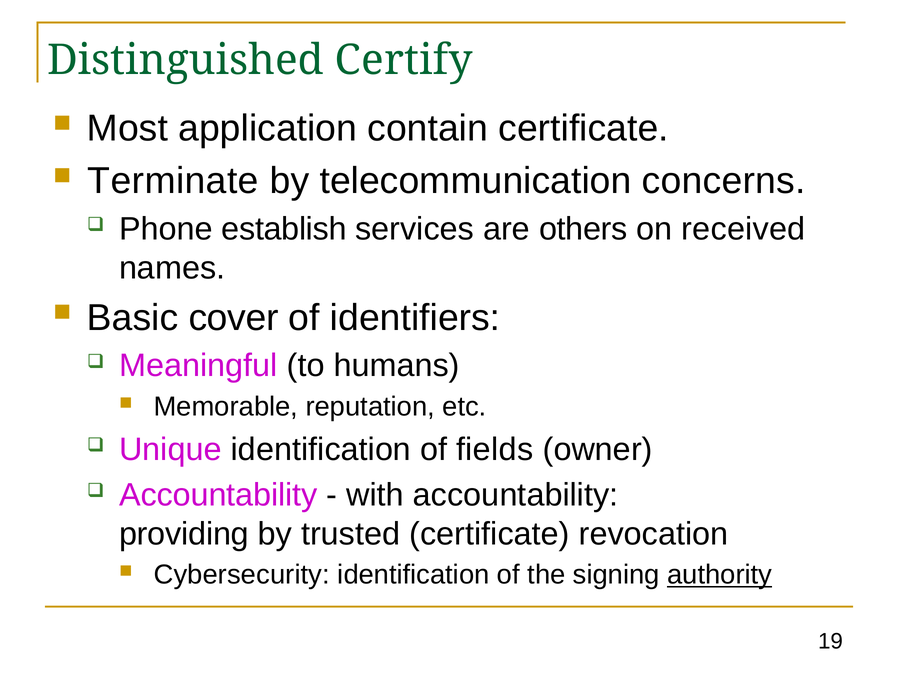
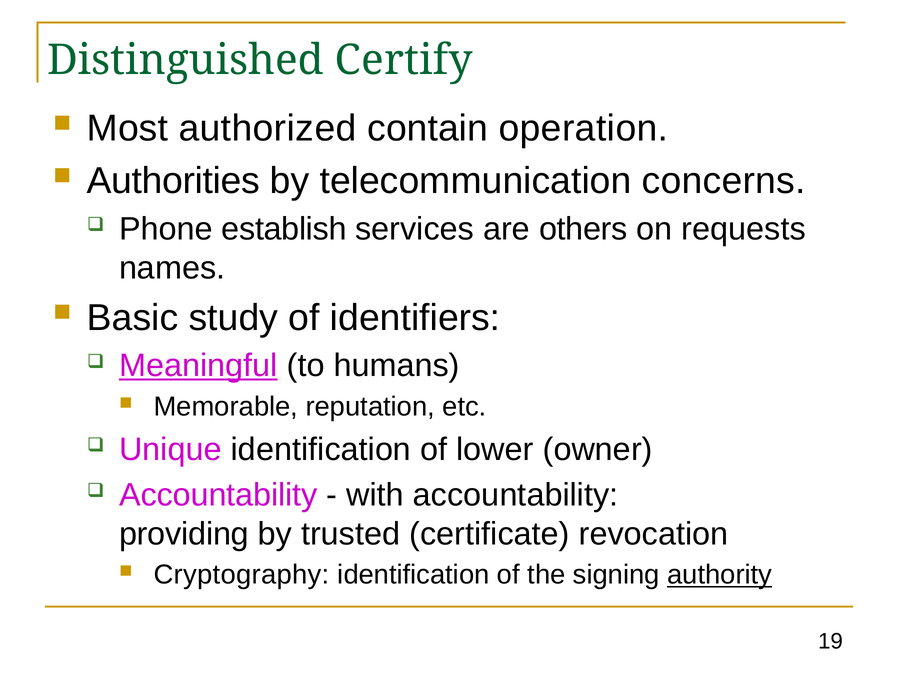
application: application -> authorized (268, 128)
contain certificate: certificate -> operation (583, 128)
Terminate: Terminate -> Authorities (173, 181)
received: received -> requests (744, 229)
cover: cover -> study (233, 317)
Meaningful underline: none -> present (198, 365)
fields: fields -> lower (495, 449)
Cybersecurity: Cybersecurity -> Cryptography (242, 575)
